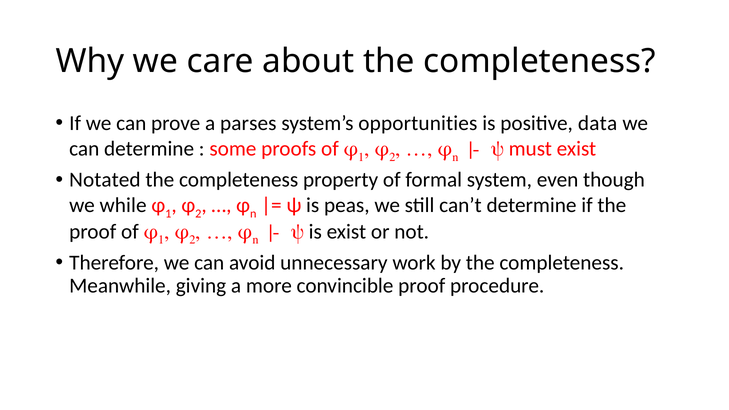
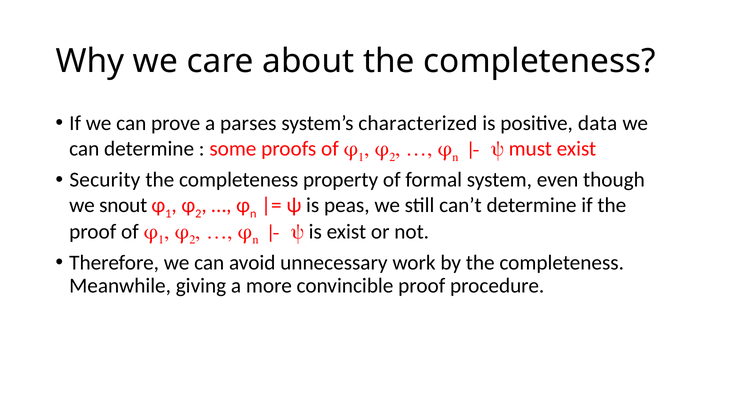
opportunities: opportunities -> characterized (418, 123)
Notated: Notated -> Security (105, 180)
while: while -> snout (123, 205)
